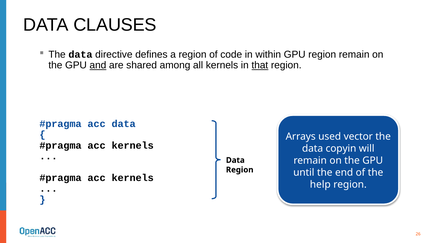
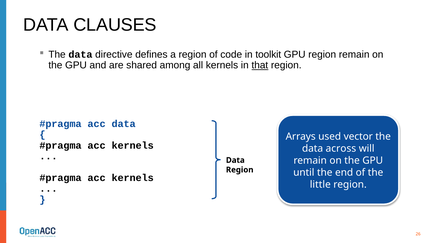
within: within -> toolkit (268, 55)
and underline: present -> none (98, 65)
copyin: copyin -> across (341, 148)
help: help -> little (320, 184)
